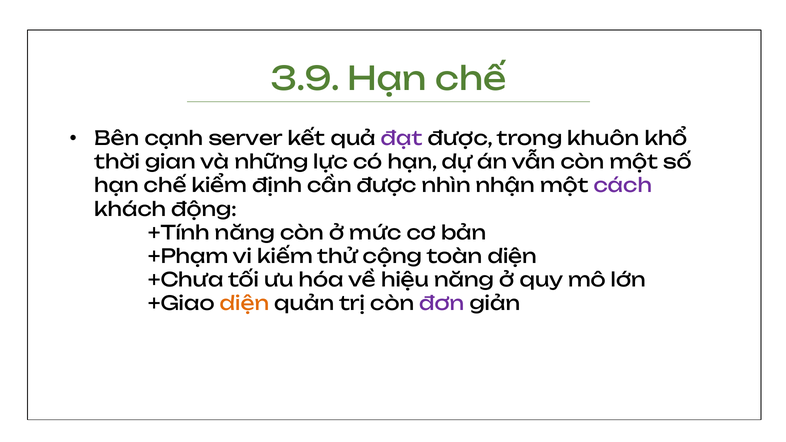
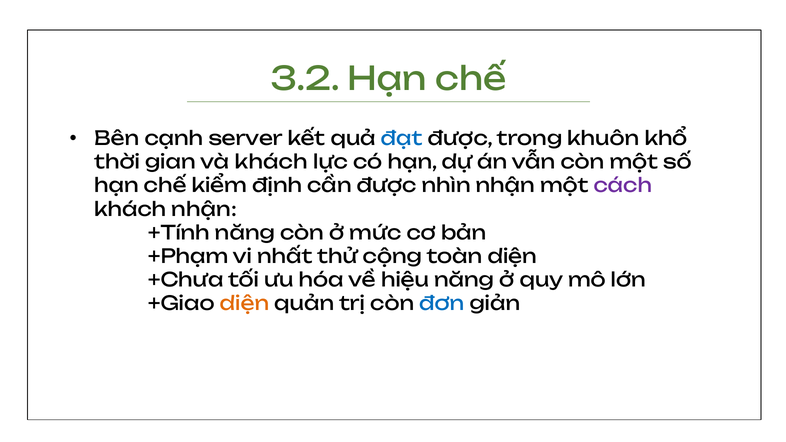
3.9: 3.9 -> 3.2 (305, 79)
đạt colour: purple -> blue (402, 139)
và những: những -> khách (271, 162)
khách động: động -> nhận (204, 210)
kiếm: kiếm -> nhất (285, 257)
đơn colour: purple -> blue (442, 304)
